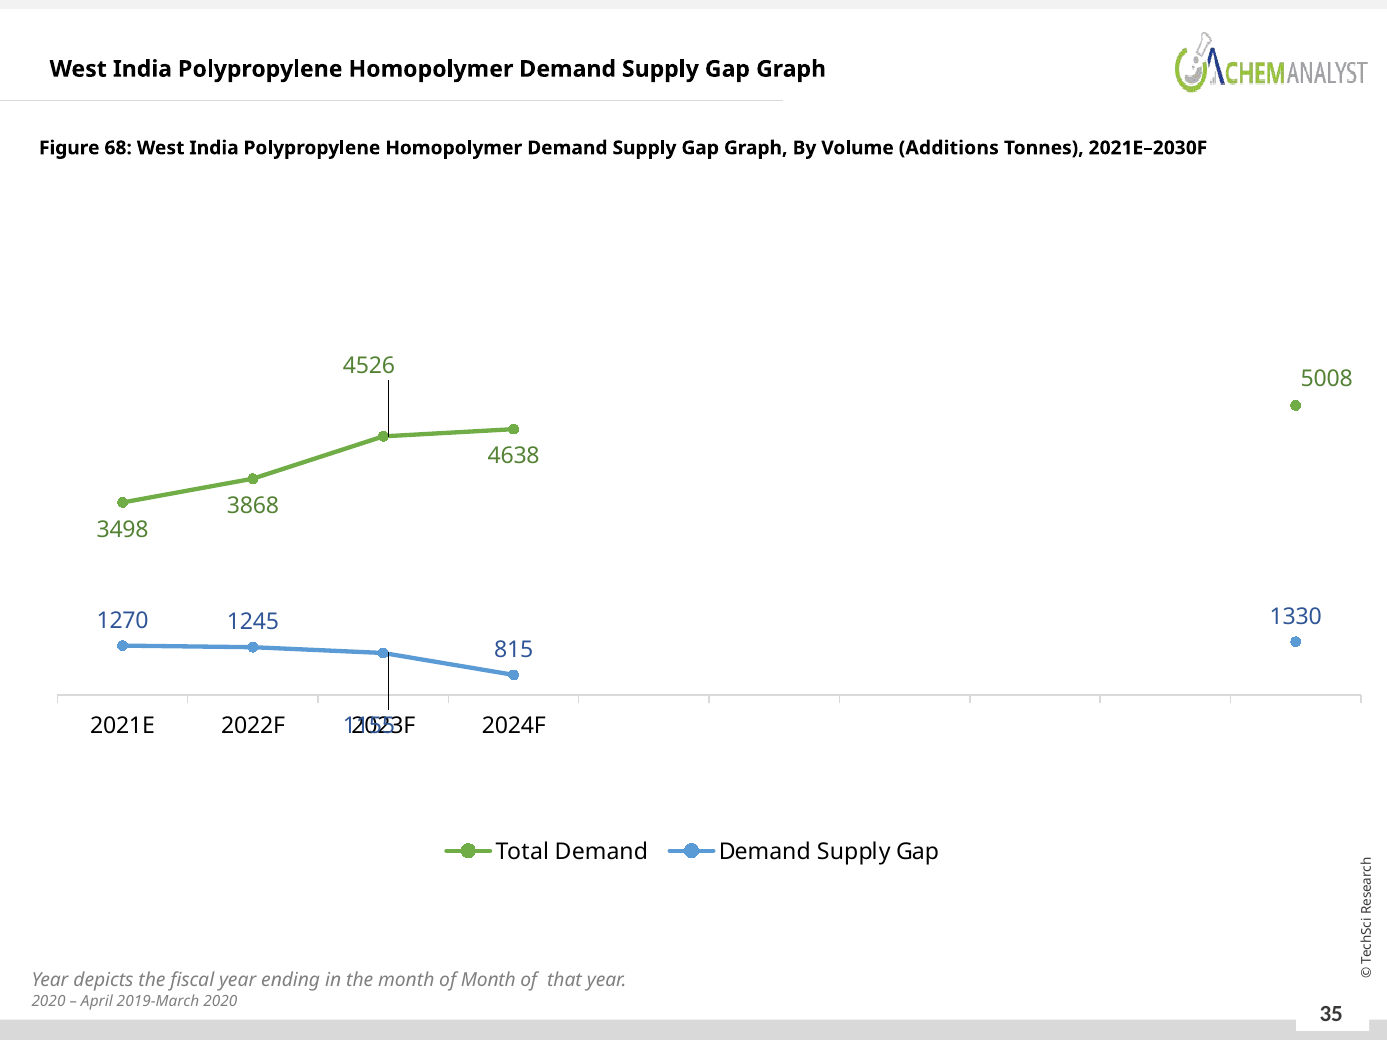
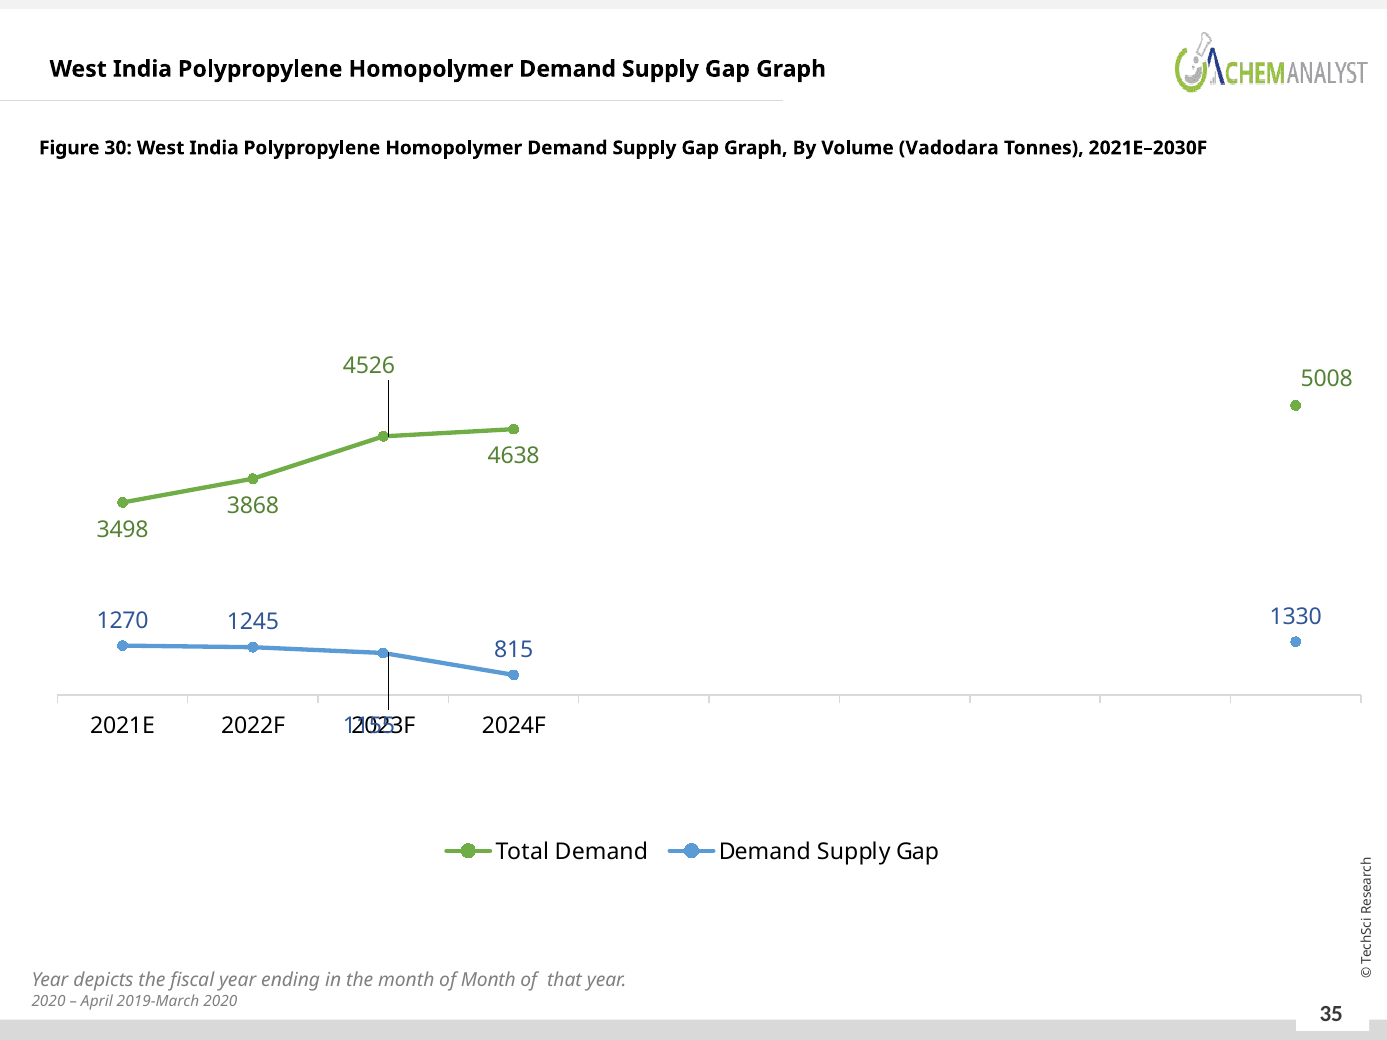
68: 68 -> 30 (118, 148)
Additions: Additions -> Vadodara (949, 148)
